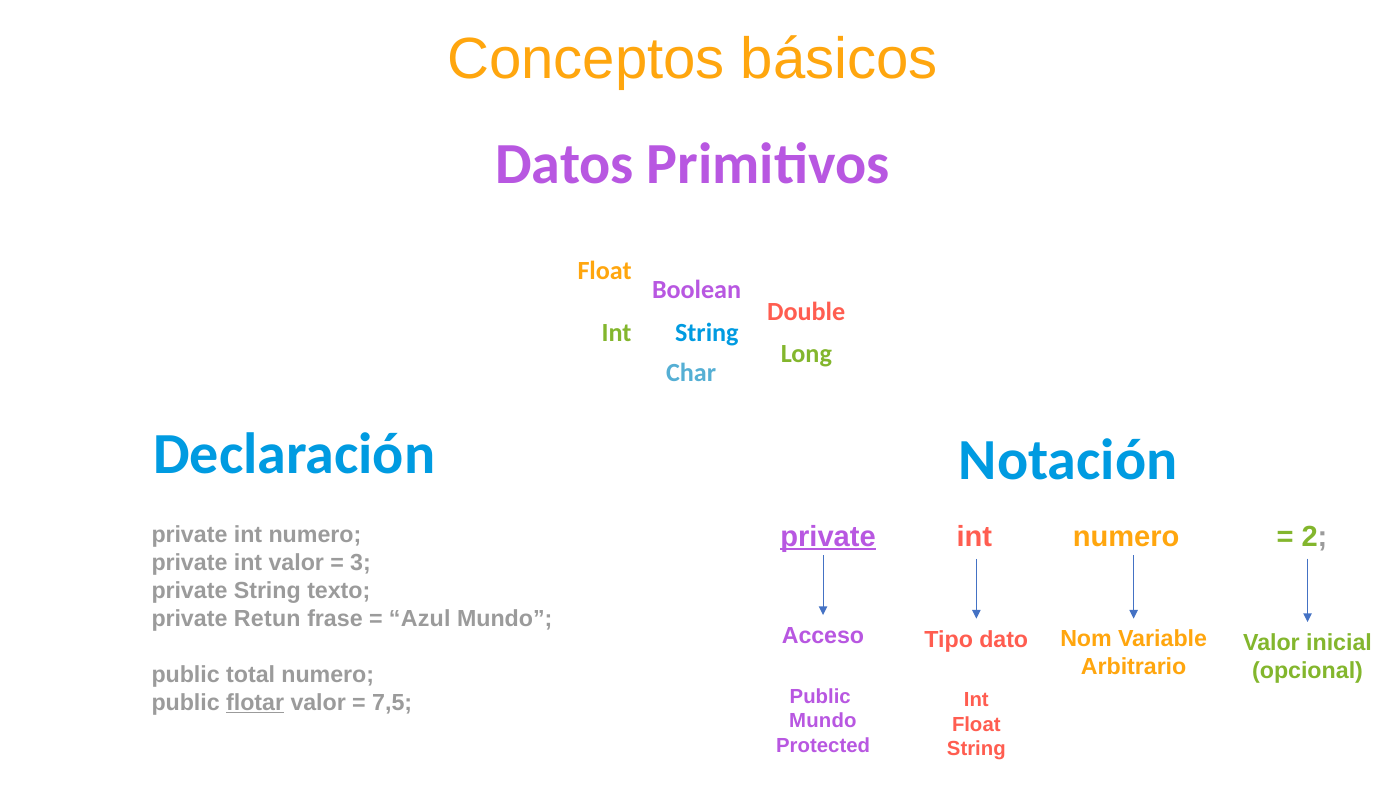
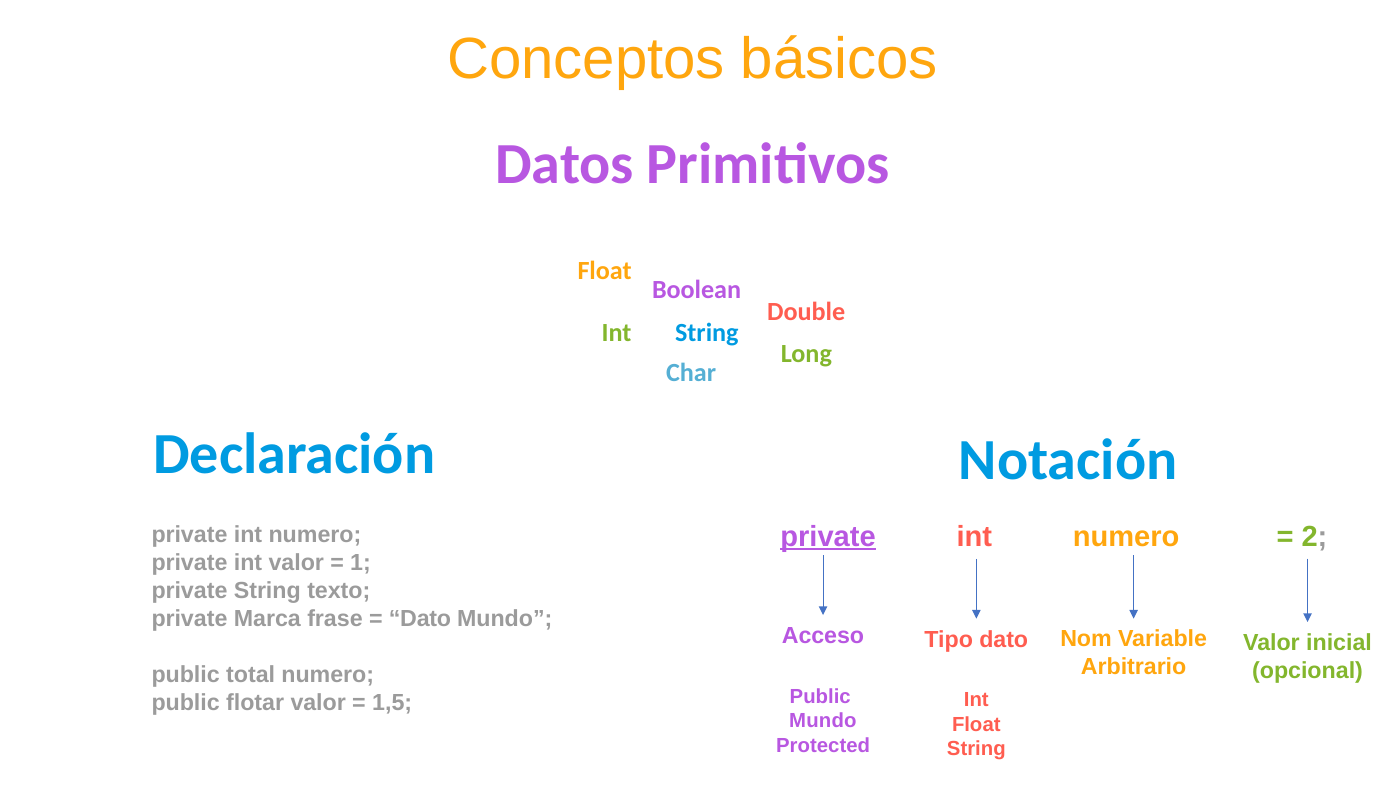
3: 3 -> 1 (361, 563)
Retun: Retun -> Marca (267, 619)
Azul: Azul -> Dato (420, 619)
flotar underline: present -> none (255, 702)
7,5: 7,5 -> 1,5 (392, 702)
